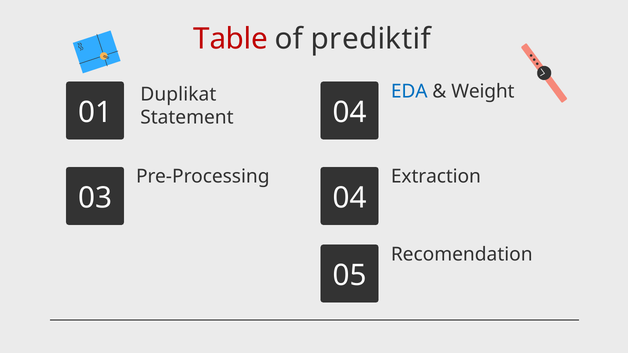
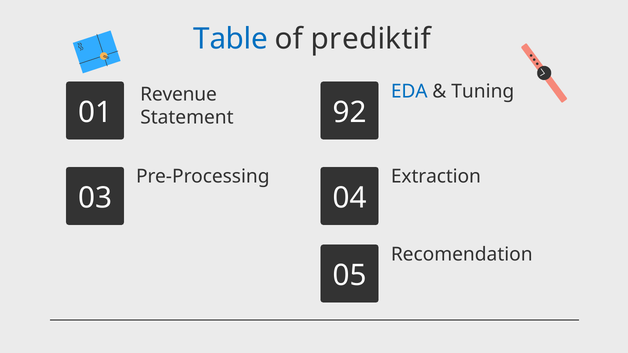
Table colour: red -> blue (231, 39)
Weight: Weight -> Tuning (483, 91)
Duplikat: Duplikat -> Revenue (178, 95)
01 04: 04 -> 92 (350, 113)
